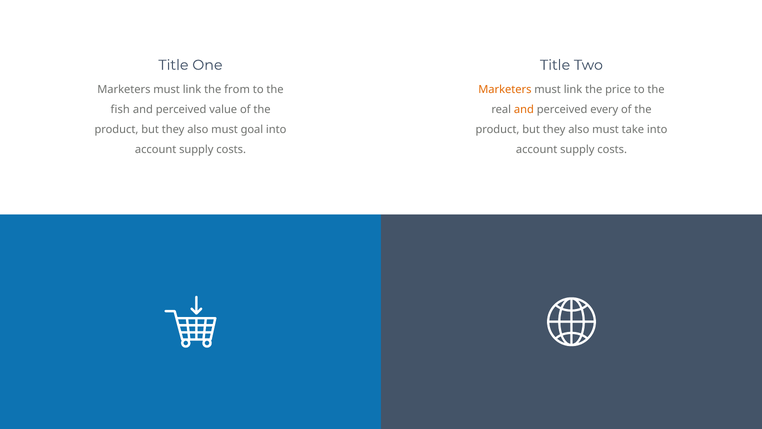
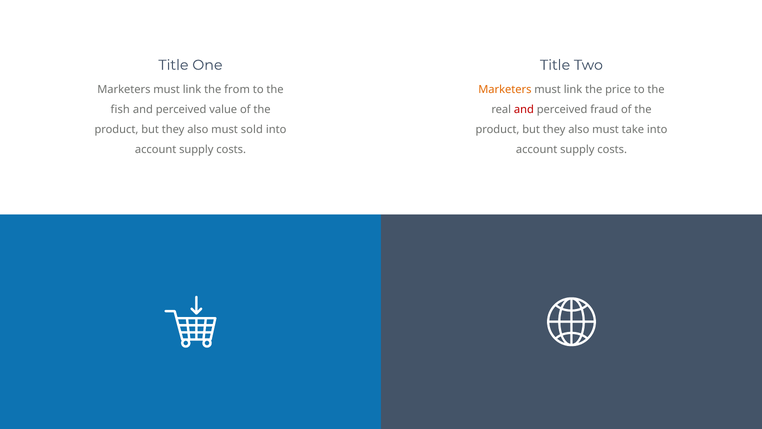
and colour: orange -> red (524, 110)
every: every -> fraud (604, 110)
goal: goal -> sold (252, 130)
